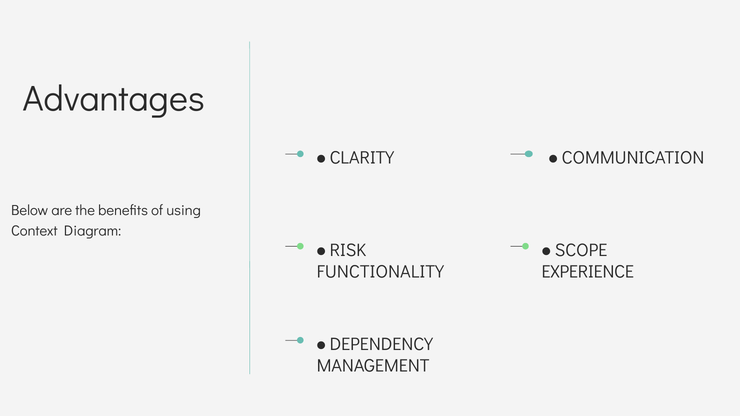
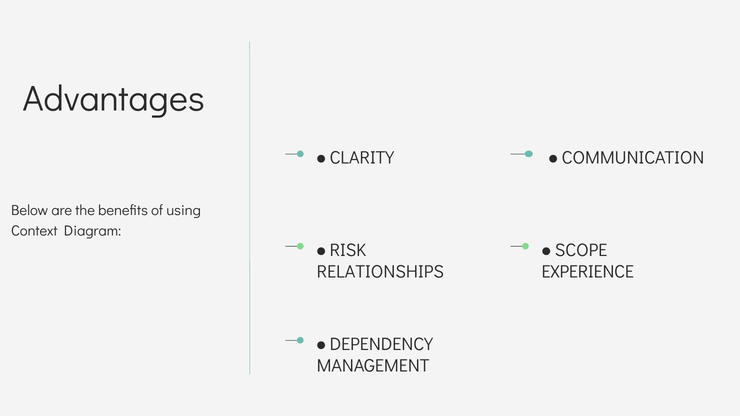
FUNCTIONALITY: FUNCTIONALITY -> RELATIONSHIPS (380, 272)
